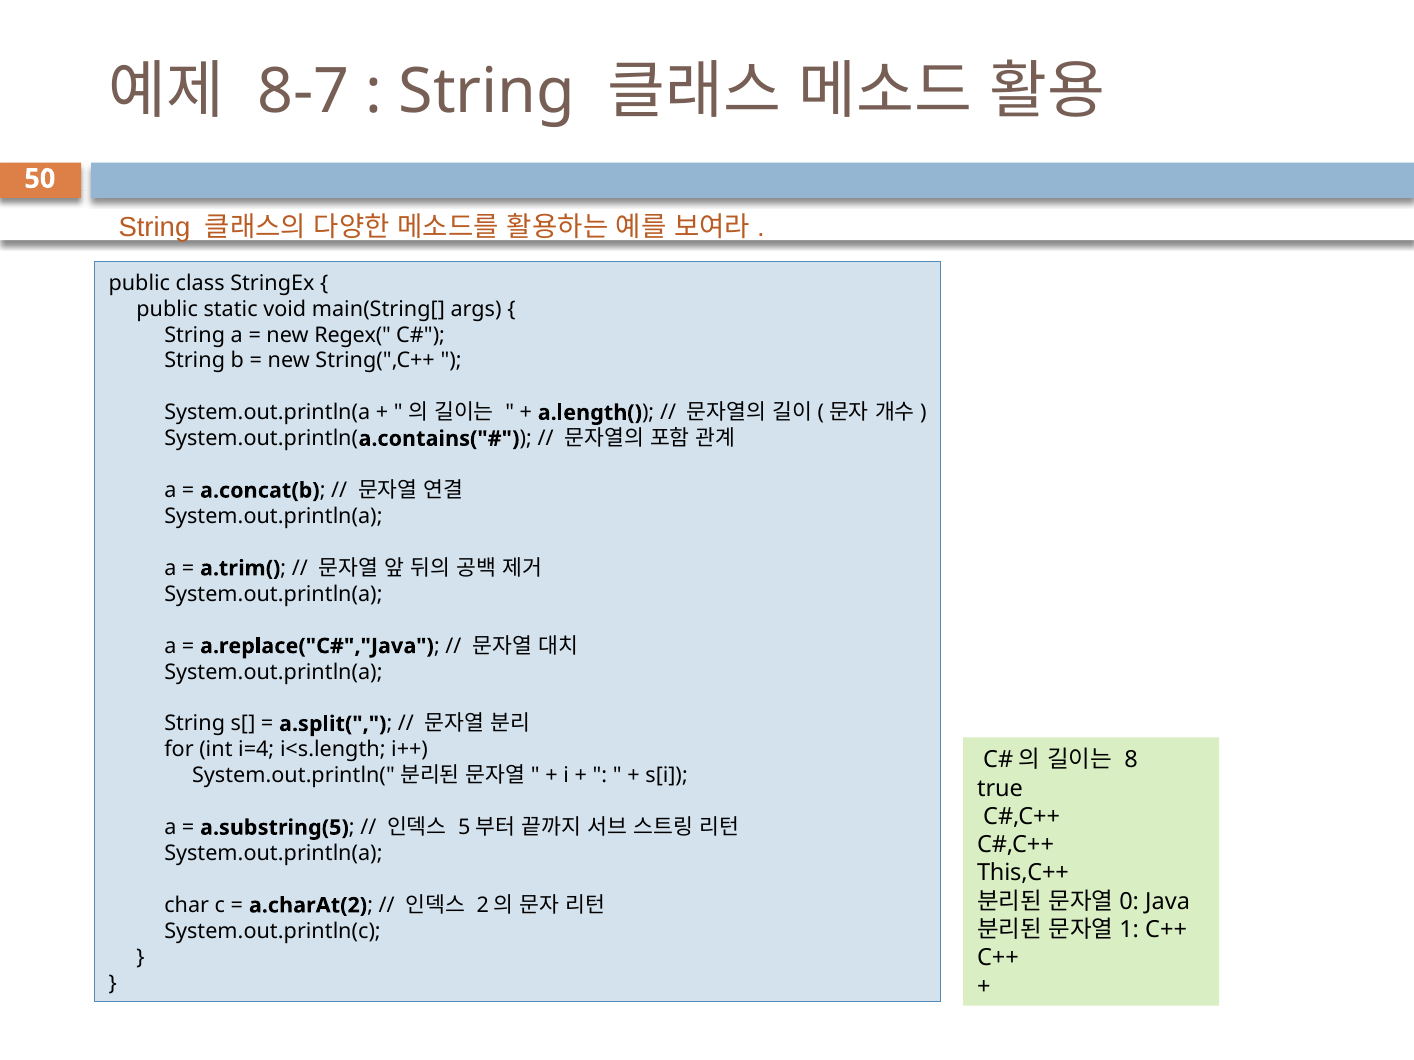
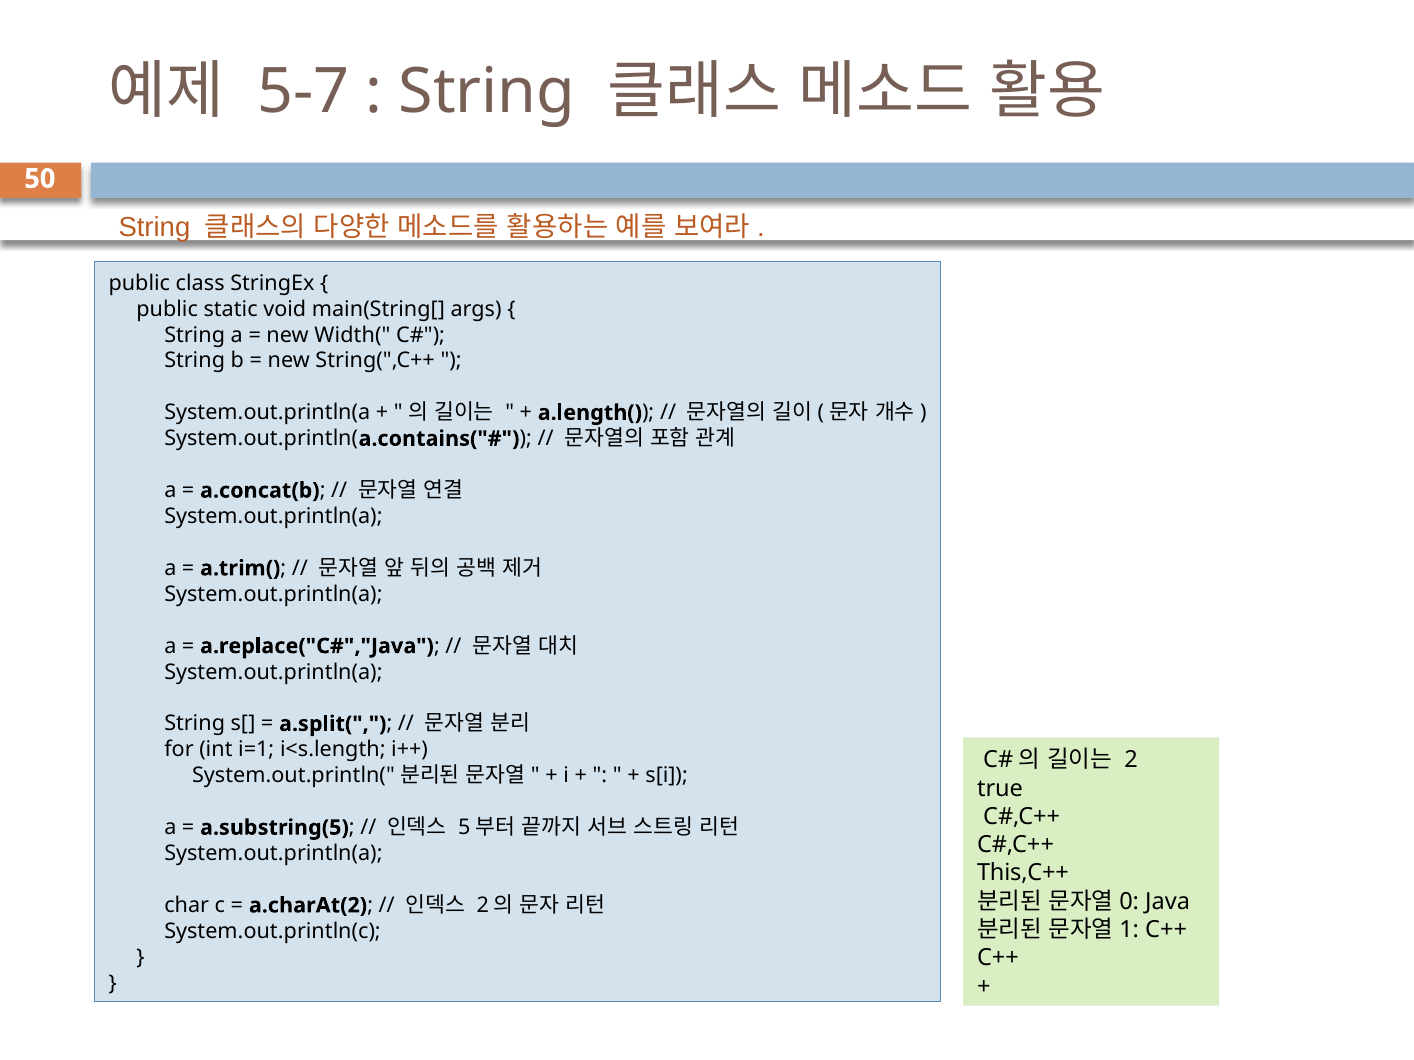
8-7: 8-7 -> 5-7 (303, 92)
Regex(: Regex( -> Width( (352, 335)
i=4: i=4 -> i=1 (256, 750)
8: 8 -> 2 (1131, 760)
